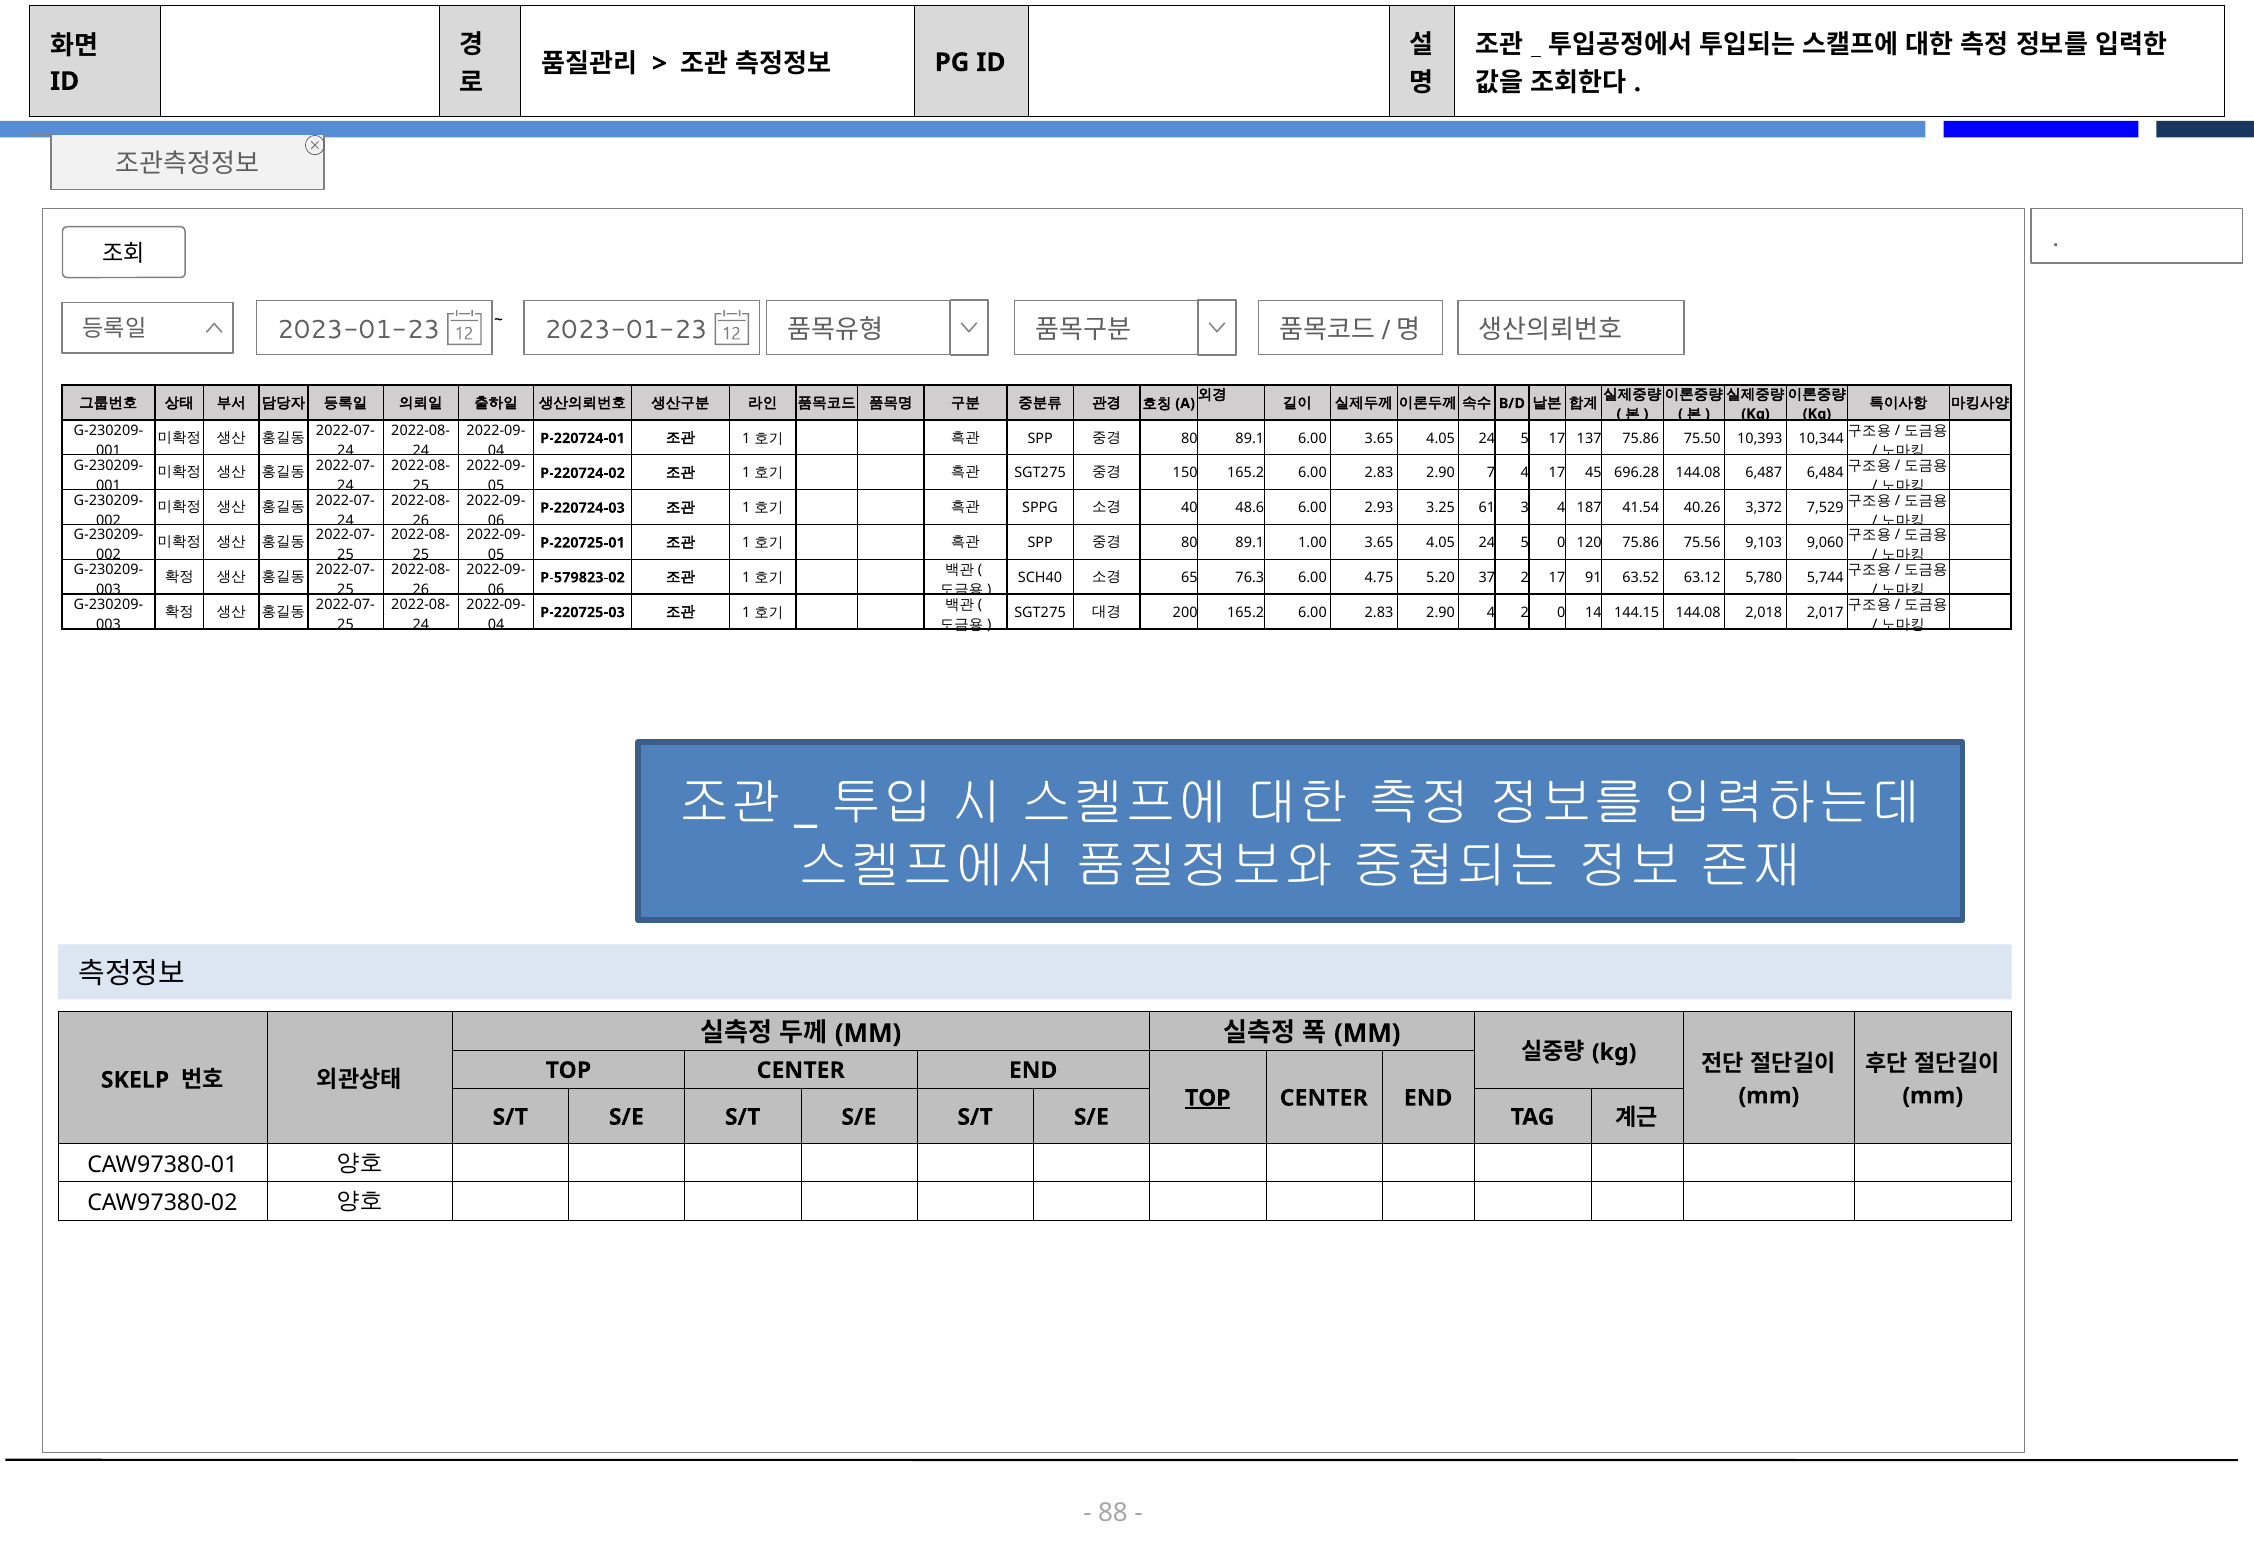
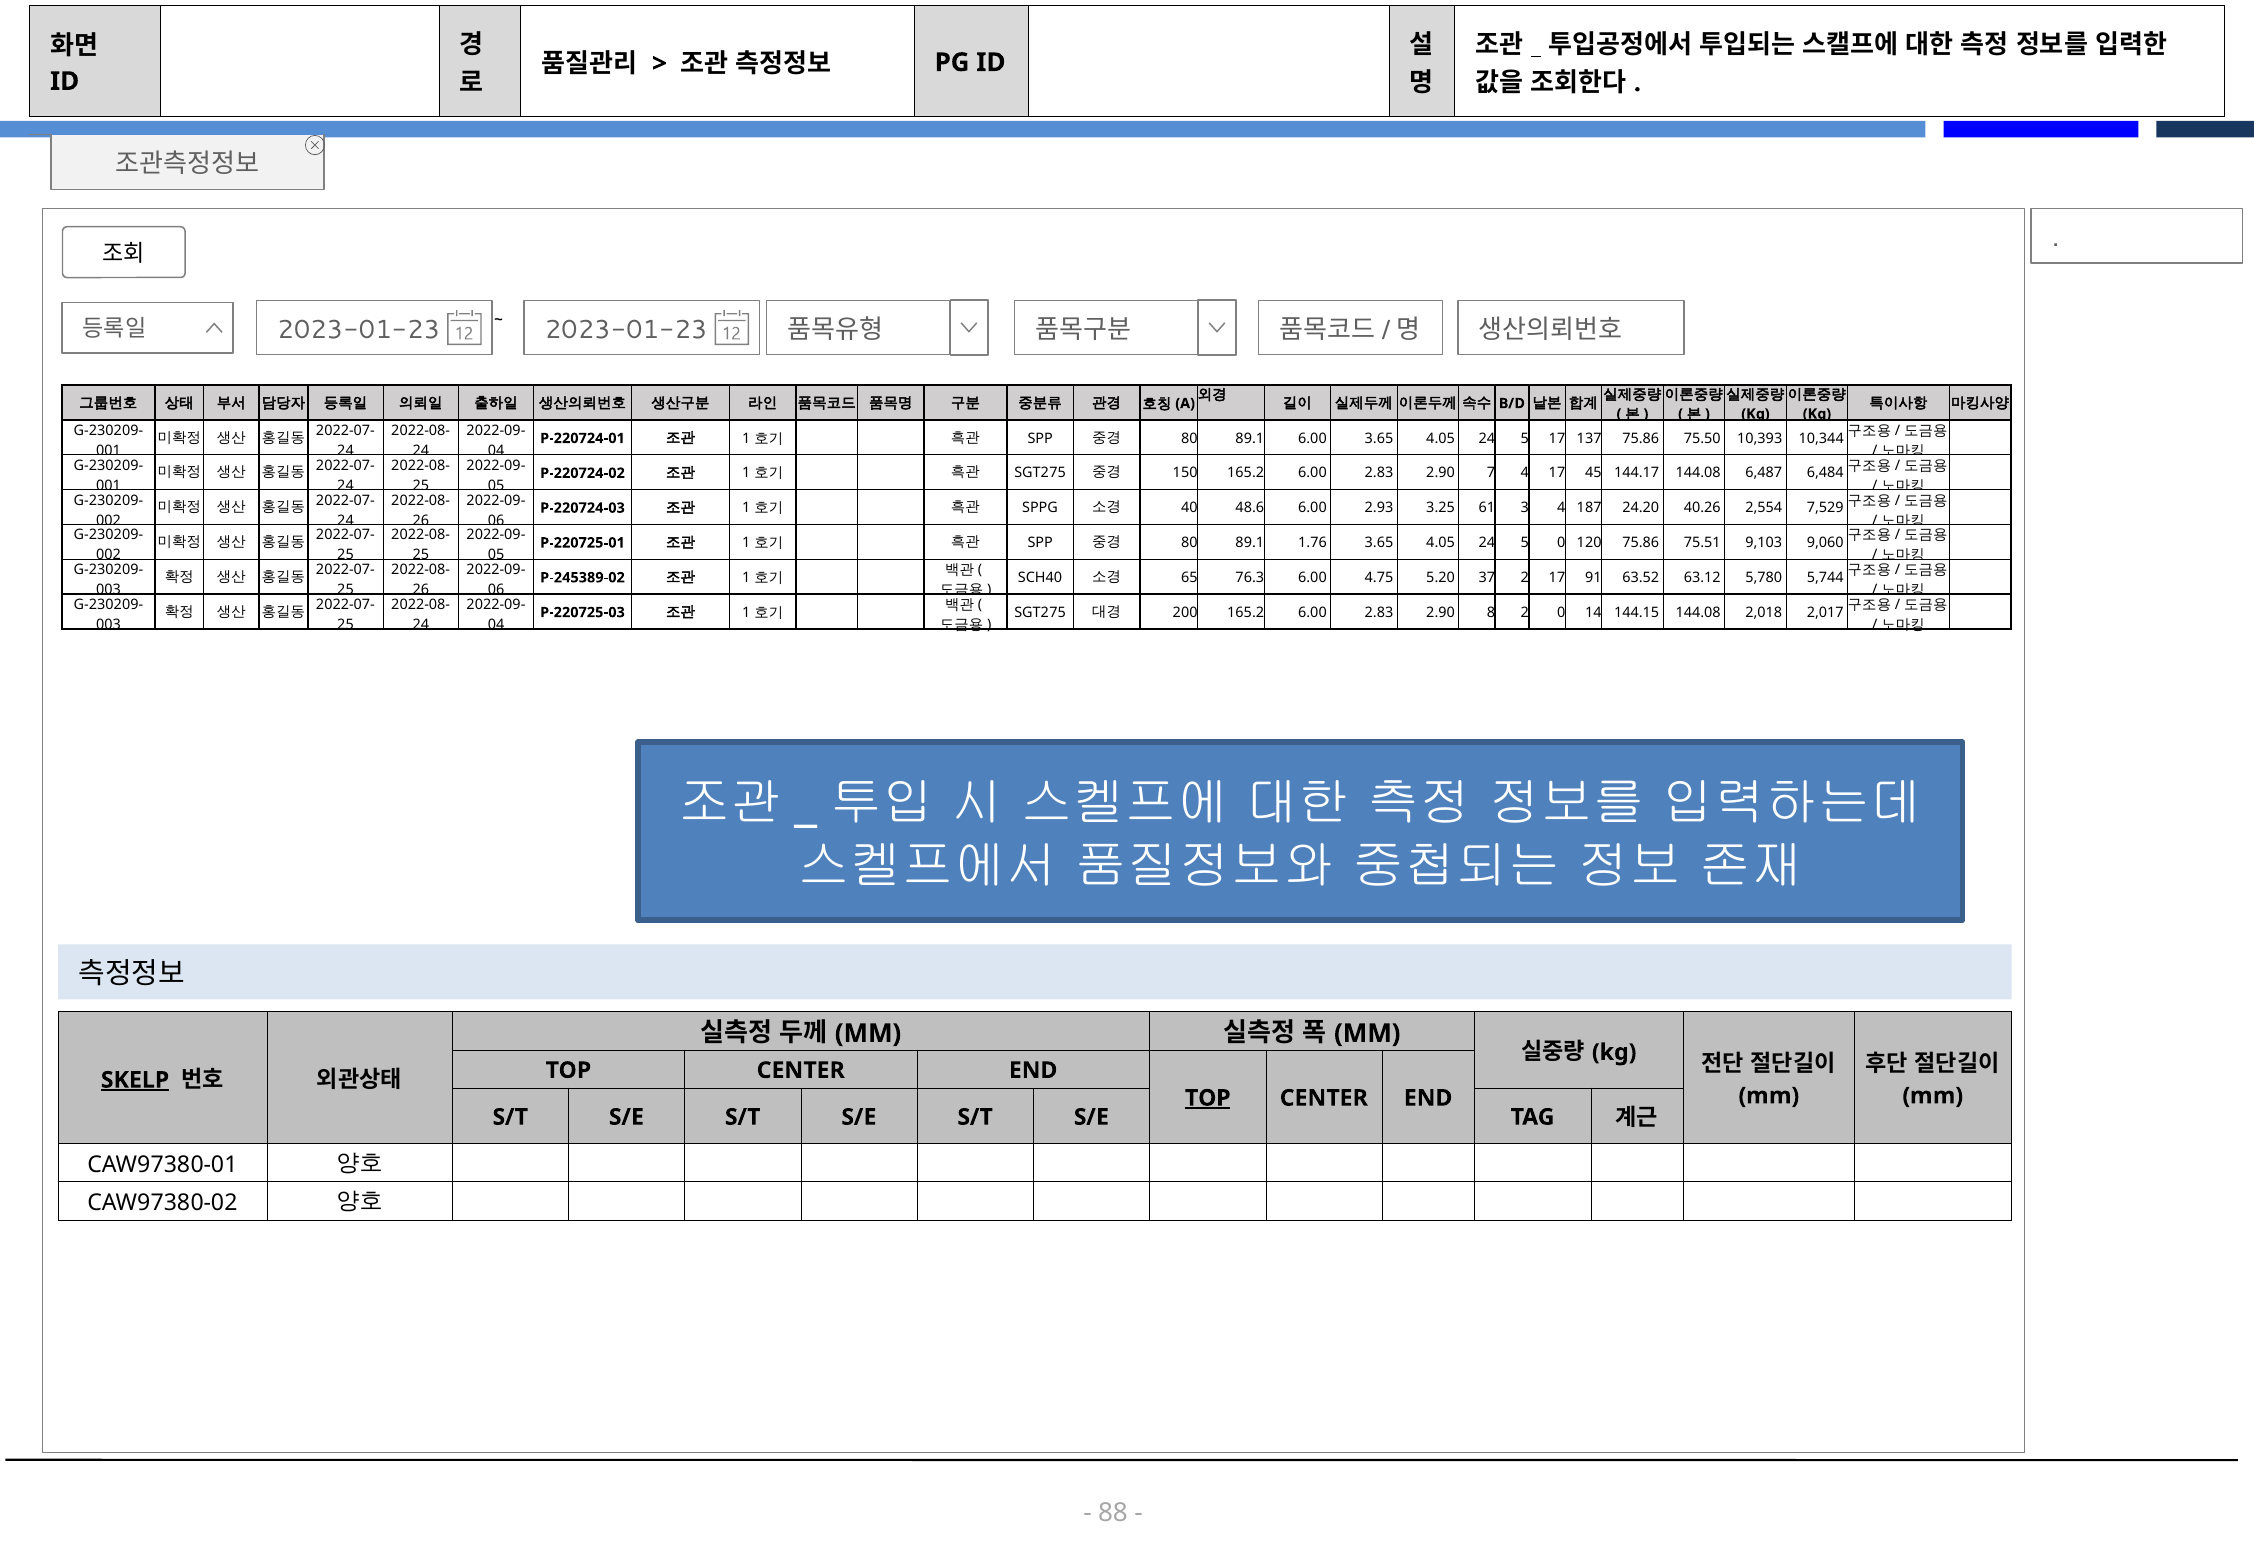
696.28: 696.28 -> 144.17 (1637, 473)
41.54: 41.54 -> 24.20 (1641, 508)
3,372: 3,372 -> 2,554 (1764, 508)
1.00: 1.00 -> 1.76 (1312, 543)
75.56: 75.56 -> 75.51 (1702, 543)
P-579823-02: P-579823-02 -> P-245389-02 (583, 577)
2.90 4: 4 -> 8 (1491, 612)
SKELP underline: none -> present (135, 1080)
